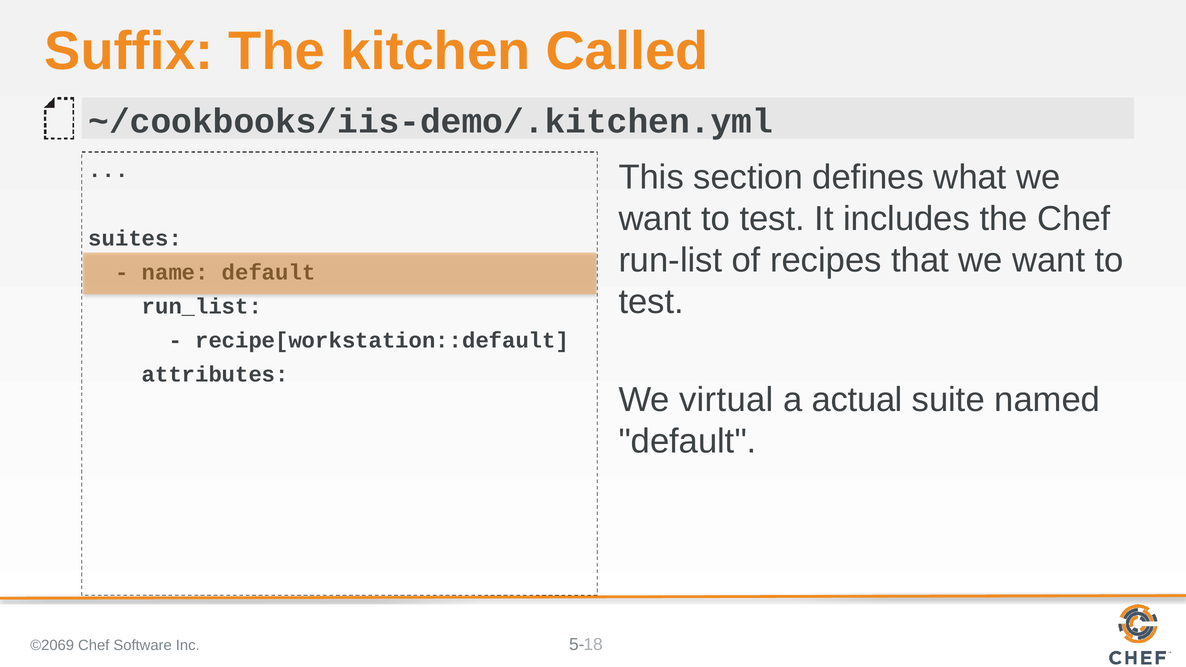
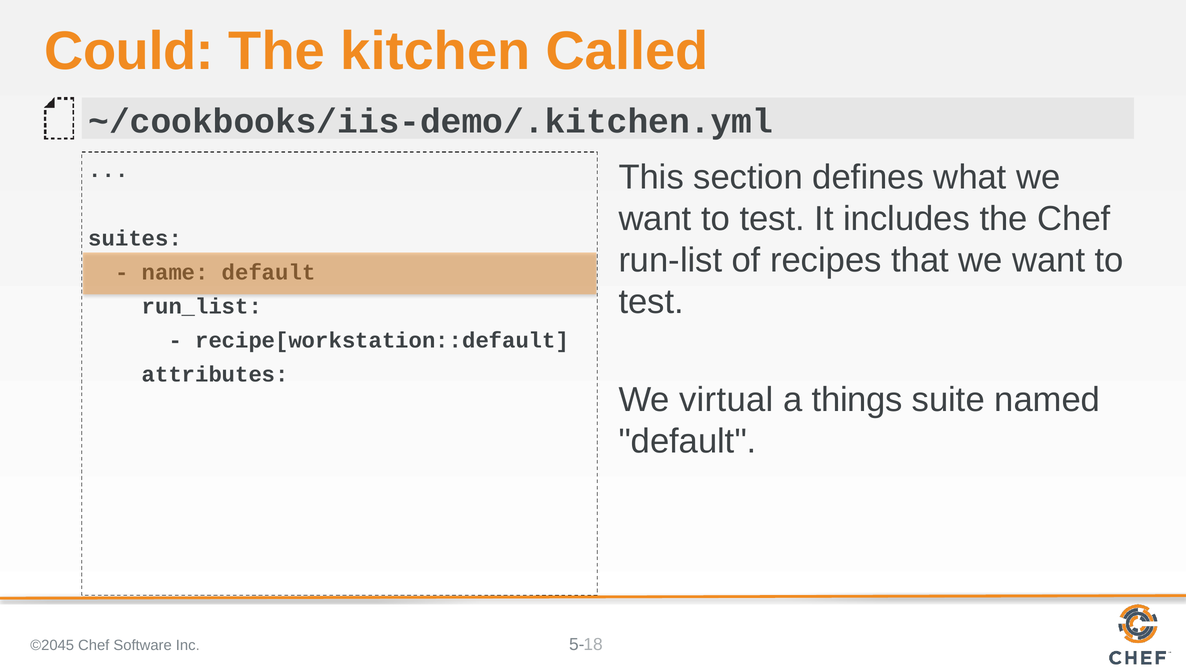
Suffix: Suffix -> Could (129, 51)
actual: actual -> things (857, 400)
©2069: ©2069 -> ©2045 (52, 645)
